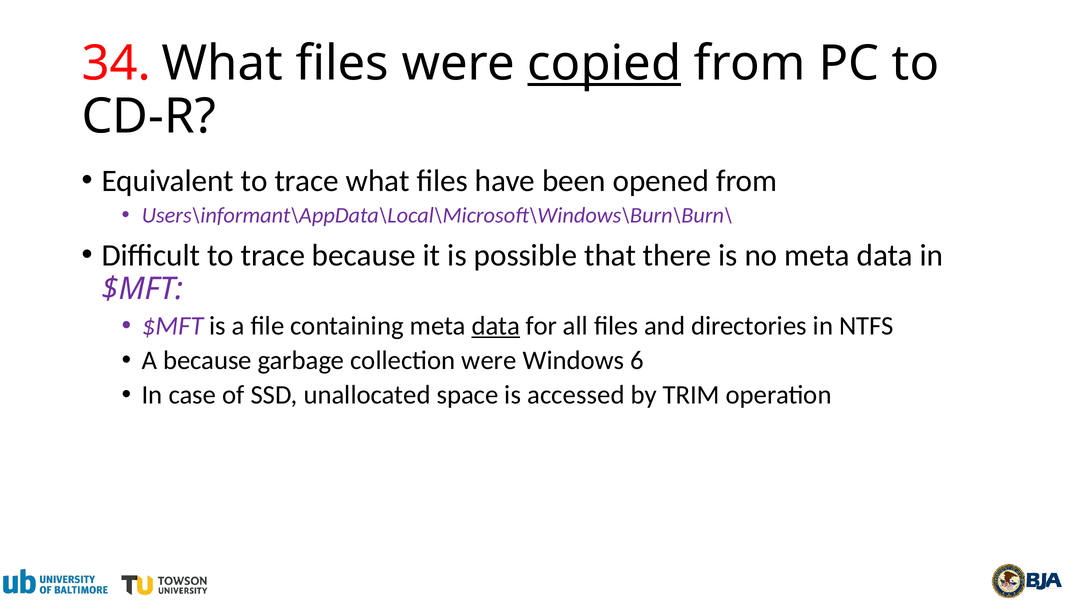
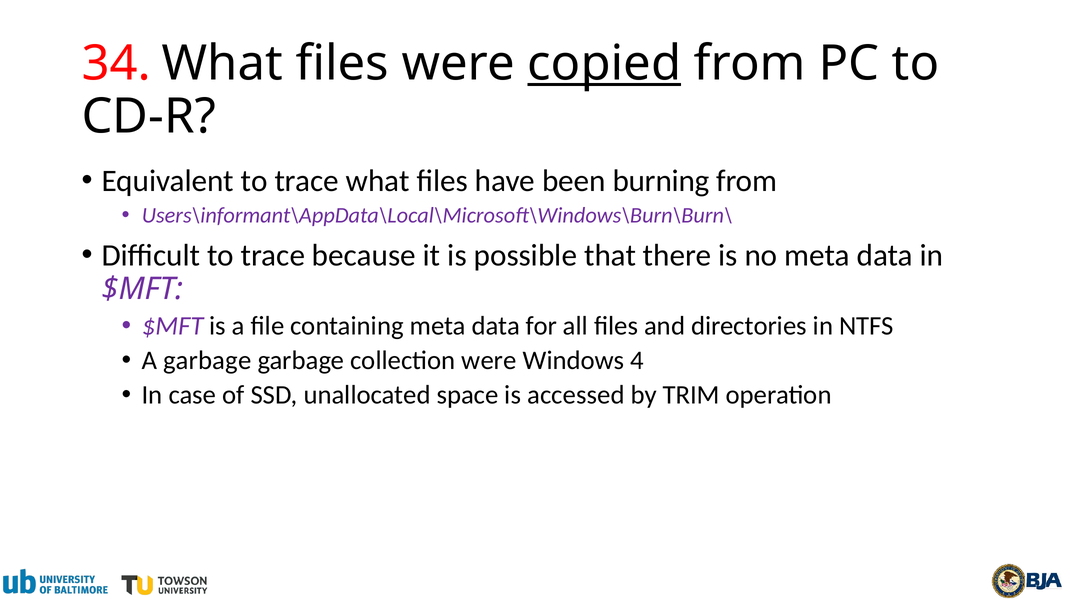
opened: opened -> burning (661, 181)
data underline: present -> none (496, 326)
A because: because -> garbage (207, 360)
6: 6 -> 4 (637, 360)
